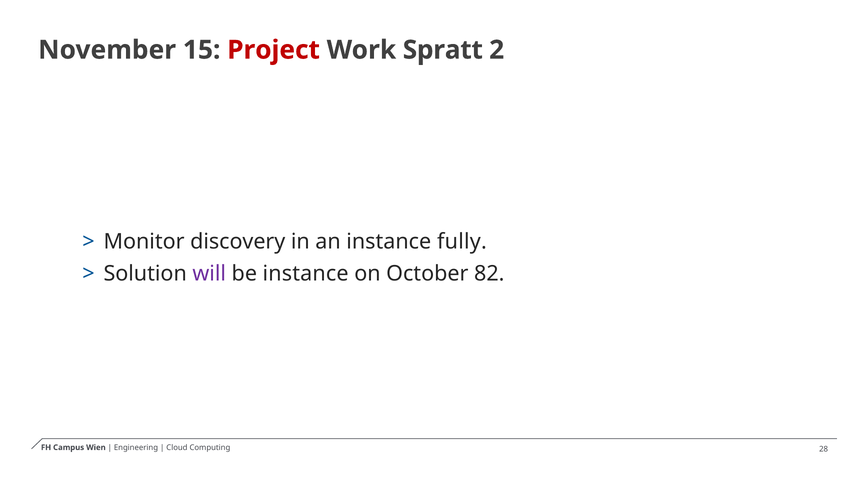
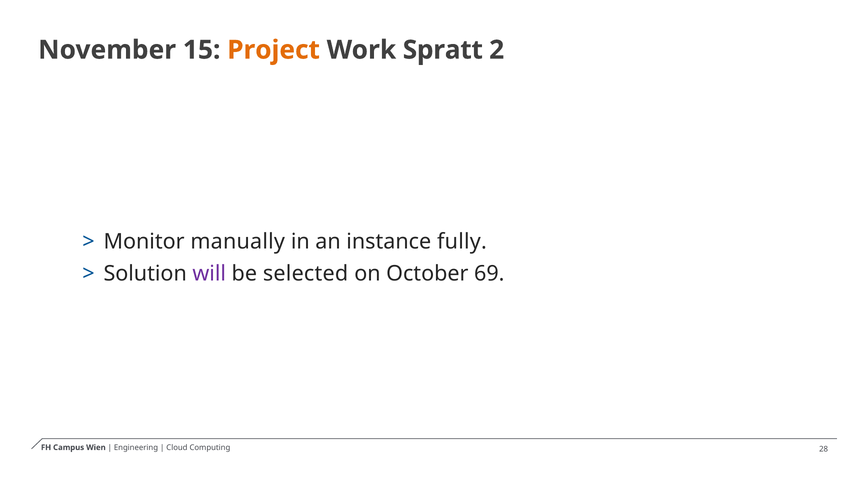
Project colour: red -> orange (274, 50)
discovery: discovery -> manually (238, 241)
be instance: instance -> selected (306, 273)
82: 82 -> 69 (489, 273)
